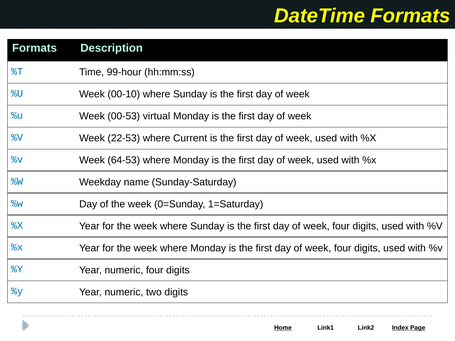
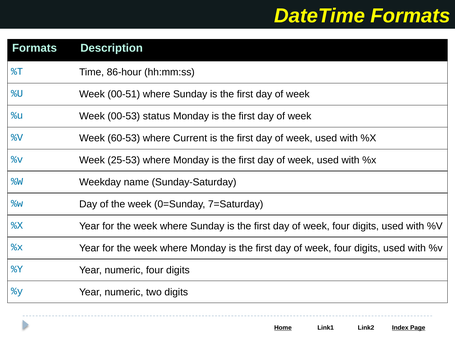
99-hour: 99-hour -> 86-hour (124, 72)
00-10: 00-10 -> 00-51 (124, 94)
virtual: virtual -> status (157, 116)
22-53: 22-53 -> 60-53 (124, 138)
64-53: 64-53 -> 25-53 (124, 160)
1=Saturday: 1=Saturday -> 7=Saturday (236, 204)
